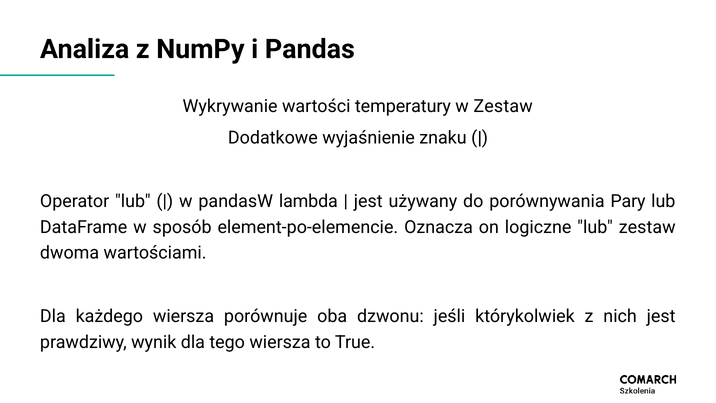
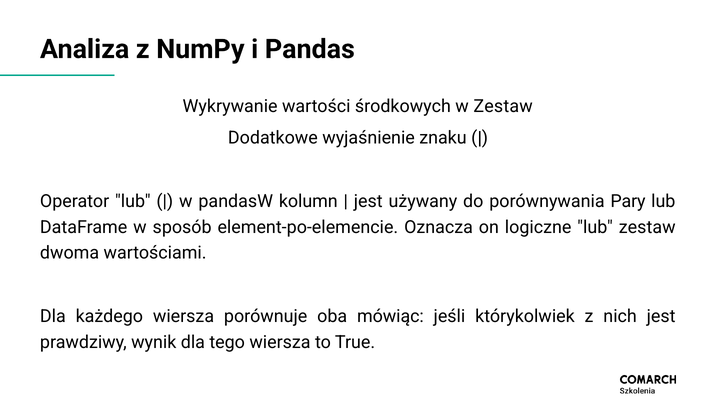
temperatury: temperatury -> środkowych (403, 106)
lambda: lambda -> kolumn (308, 201)
dzwonu: dzwonu -> mówiąc (390, 316)
